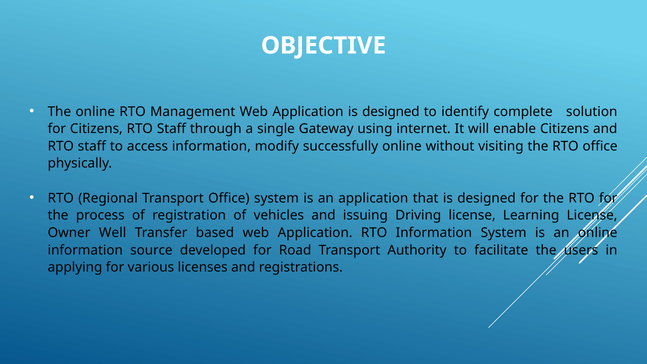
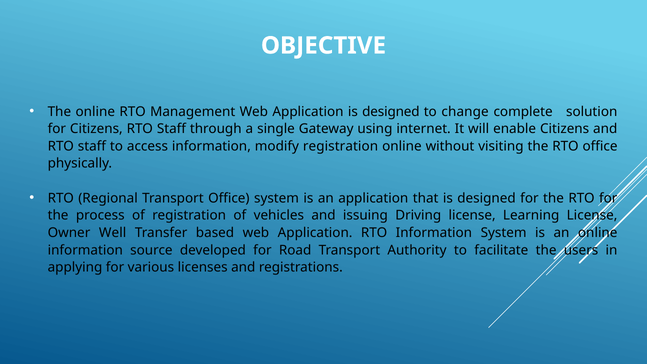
identify: identify -> change (465, 112)
modify successfully: successfully -> registration (341, 146)
